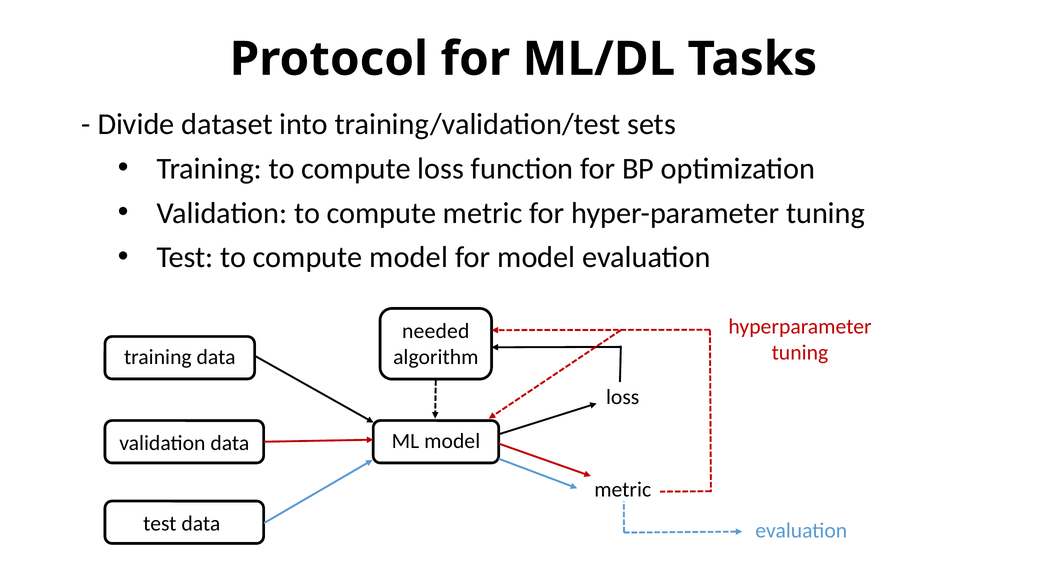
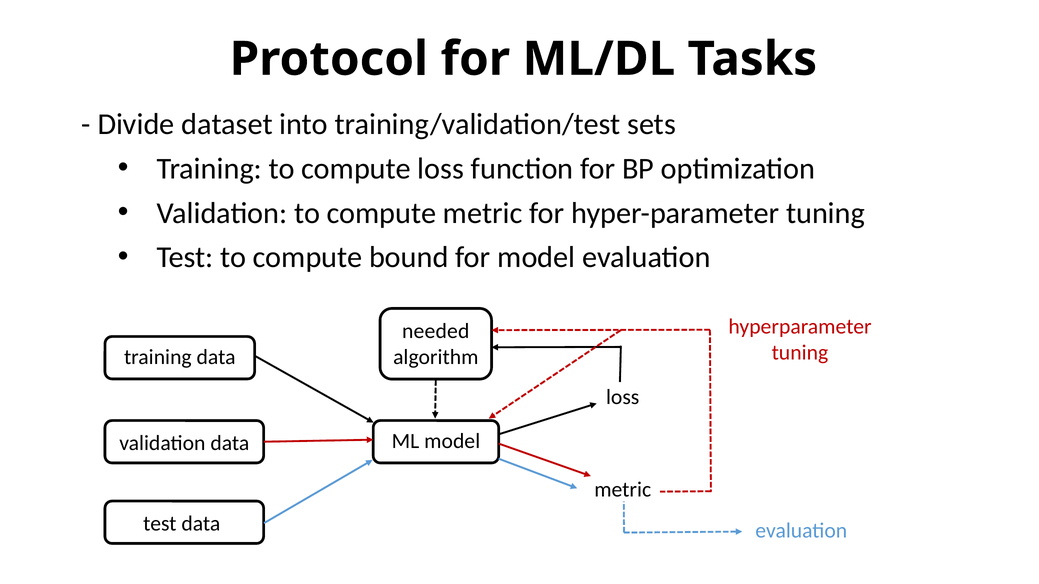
compute model: model -> bound (409, 258)
